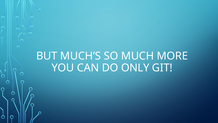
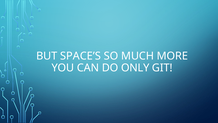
MUCH’S: MUCH’S -> SPACE’S (81, 56)
